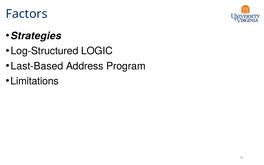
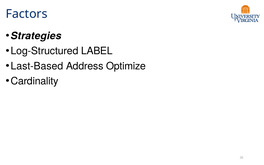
LOGIC: LOGIC -> LABEL (97, 51)
Program: Program -> Optimize (126, 66)
Limitations: Limitations -> Cardinality (35, 81)
